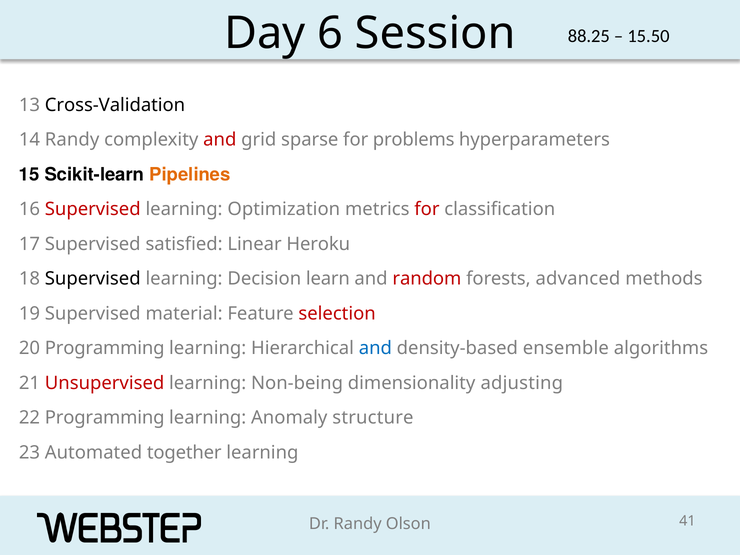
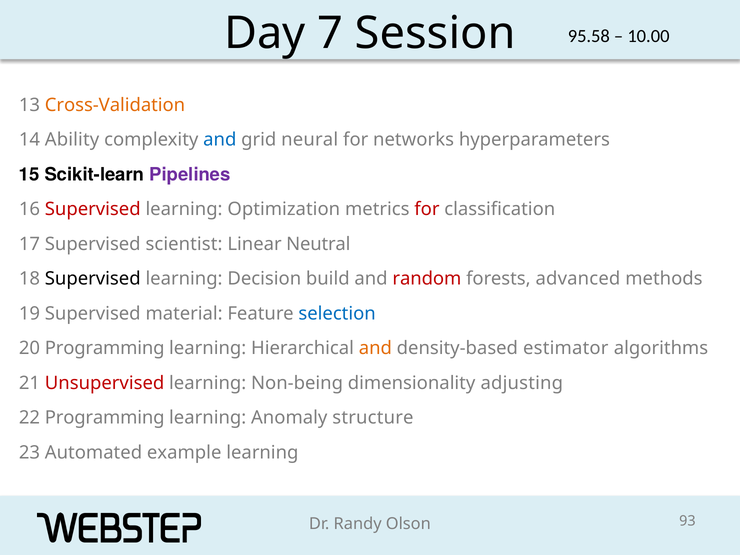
6: 6 -> 7 (330, 33)
88.25: 88.25 -> 95.58 (589, 36)
15.50: 15.50 -> 10.00 (648, 36)
Cross-Validation colour: black -> orange (115, 105)
14 Randy: Randy -> Ability (72, 140)
and colour: red -> blue (220, 140)
sparse: sparse -> neural (310, 140)
problems: problems -> networks (414, 140)
Pipelines colour: orange -> purple (190, 175)
satisfied: satisfied -> scientist (184, 244)
Heroku: Heroku -> Neutral (318, 244)
learn: learn -> build (328, 279)
selection colour: red -> blue (337, 314)
and colour: blue -> orange (375, 348)
ensemble: ensemble -> estimator (566, 348)
together: together -> example (184, 453)
41: 41 -> 93 (687, 521)
